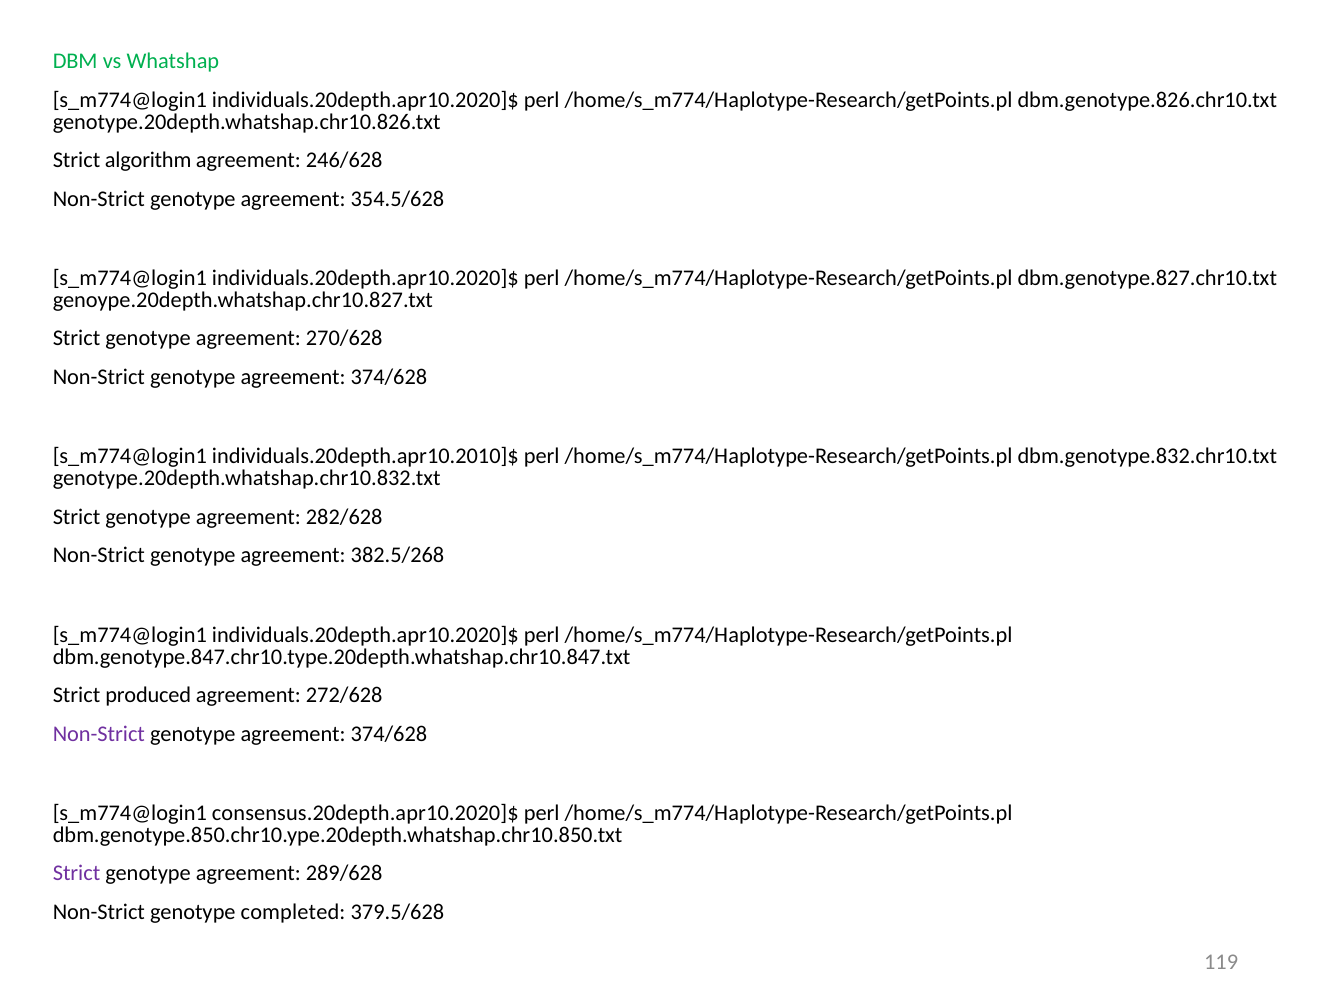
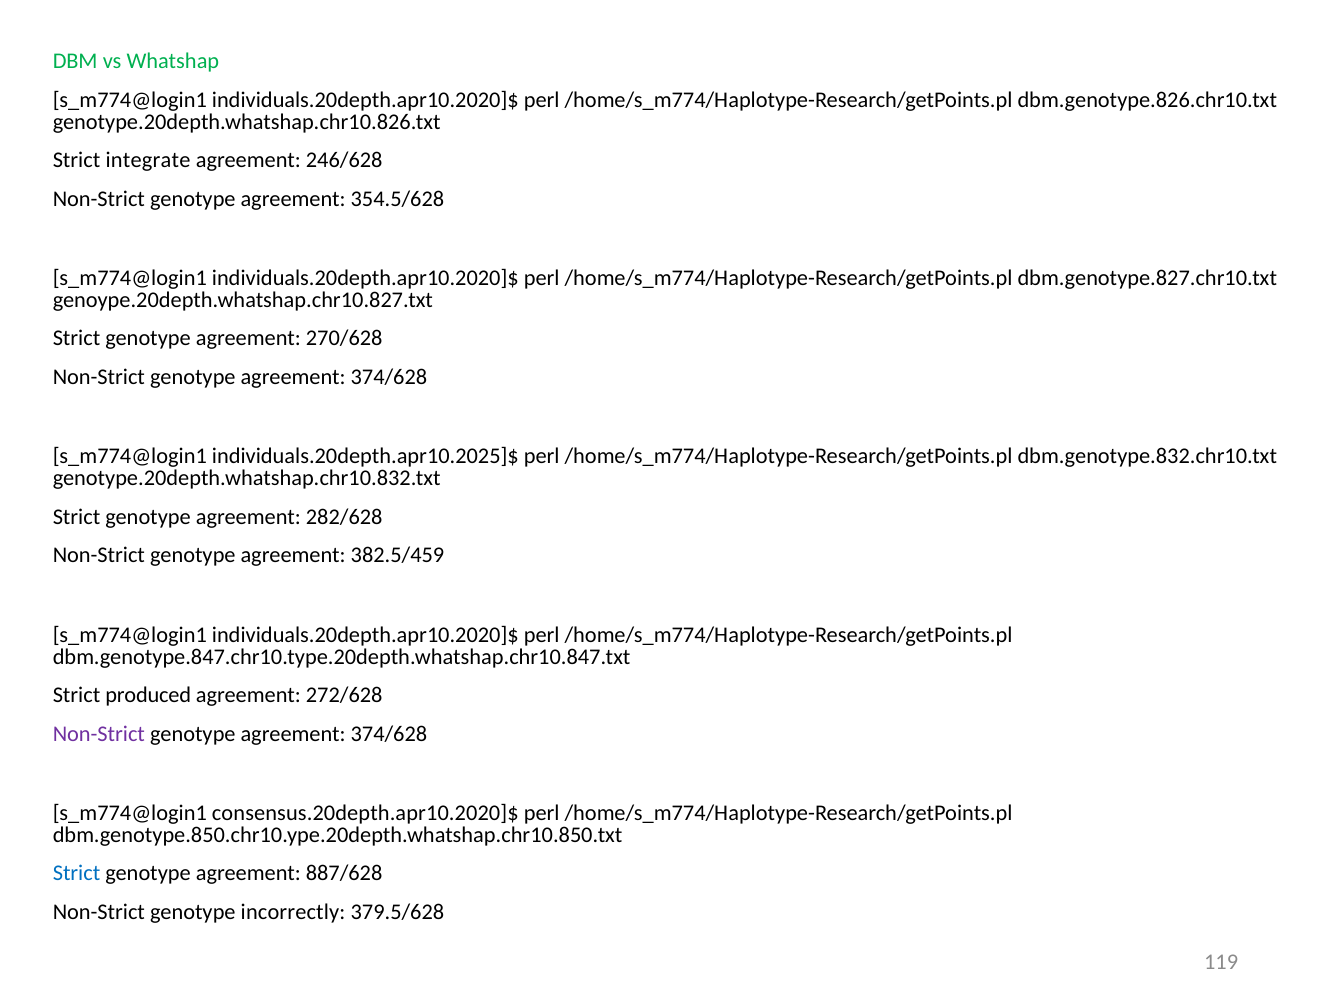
algorithm: algorithm -> integrate (148, 160)
individuals.20depth.apr10.2010]$: individuals.20depth.apr10.2010]$ -> individuals.20depth.apr10.2025]$ (365, 457)
382.5/268: 382.5/268 -> 382.5/459 (398, 555)
Strict colour: purple -> blue (77, 873)
289/628: 289/628 -> 887/628 (344, 873)
completed: completed -> incorrectly (293, 912)
